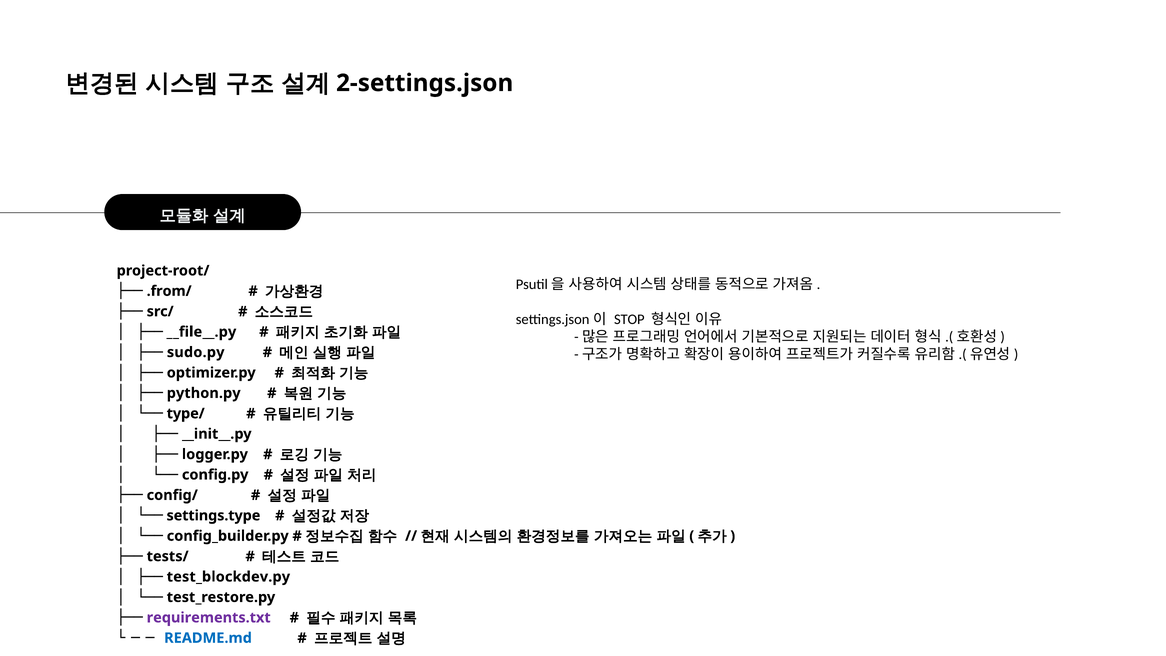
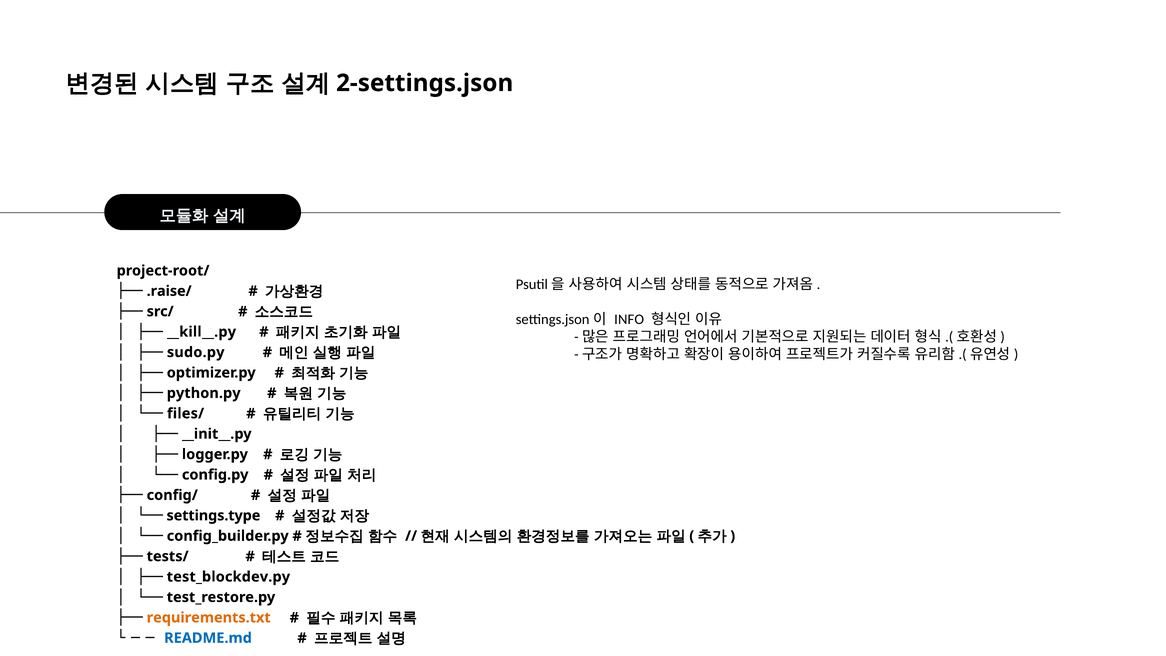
.from/: .from/ -> .raise/ (169, 291)
STOP: STOP -> INFO (629, 320)
__file__.py: __file__.py -> __kill__.py (201, 332)
type/: type/ -> files/ (186, 413)
requirements.txt colour: purple -> orange (209, 617)
